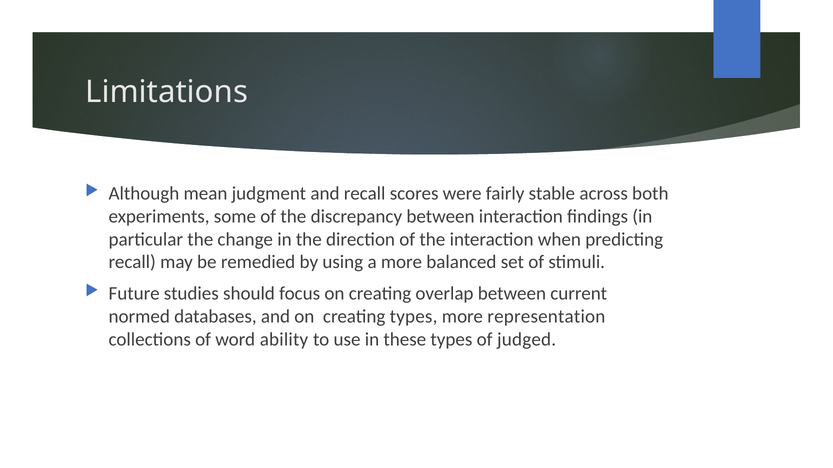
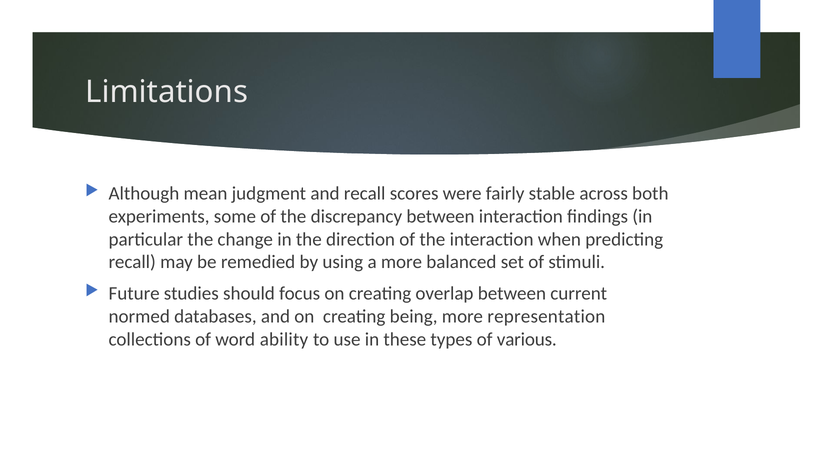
creating types: types -> being (414, 317)
judged: judged -> various (527, 340)
